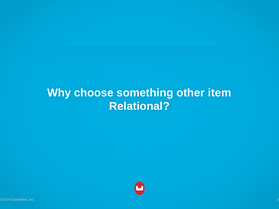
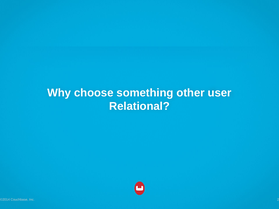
item: item -> user (220, 93)
